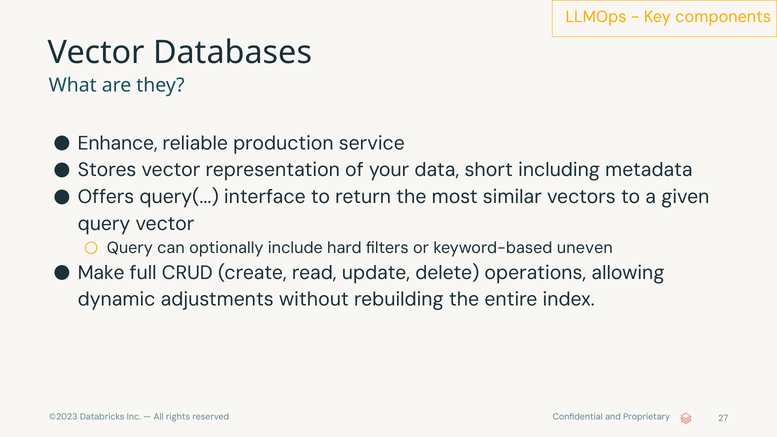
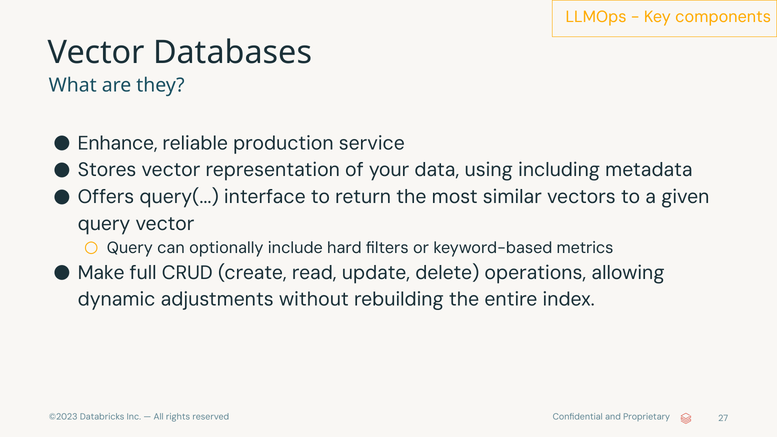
short: short -> using (489, 170)
uneven: uneven -> metrics (585, 248)
